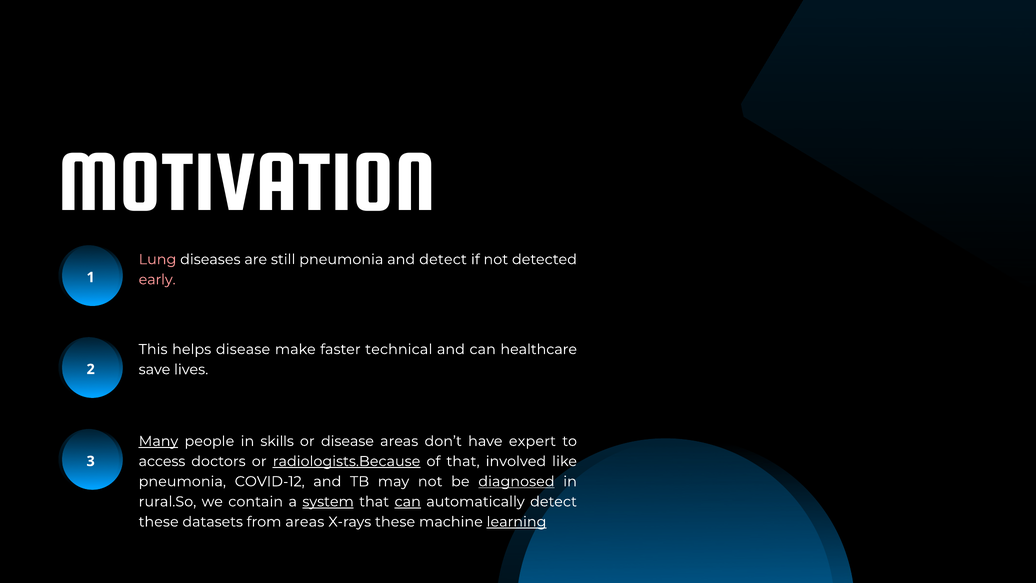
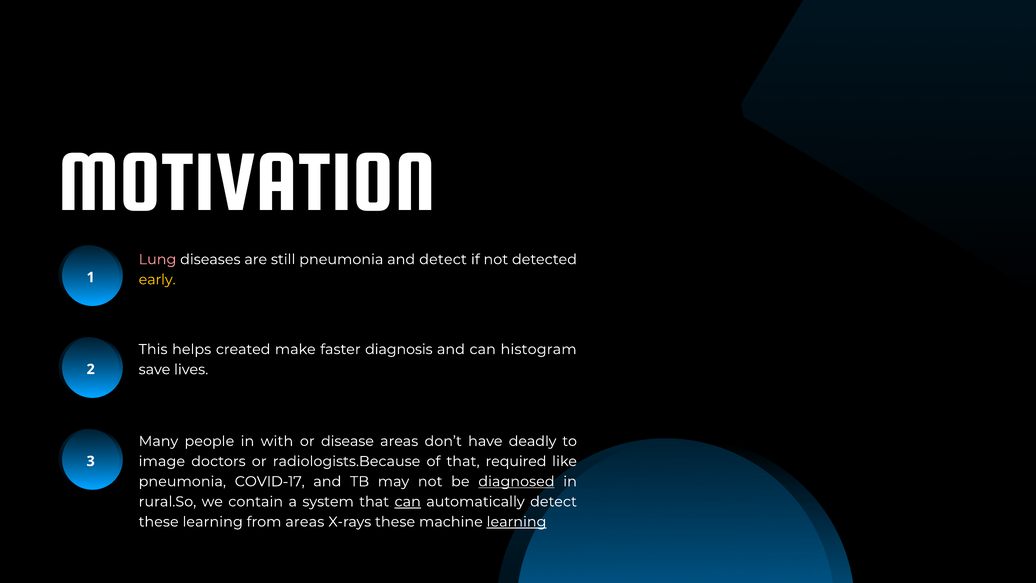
early colour: pink -> yellow (157, 279)
helps disease: disease -> created (243, 349)
technical: technical -> diagnosis (399, 349)
healthcare: healthcare -> histogram (539, 349)
Many underline: present -> none (158, 441)
skills: skills -> with (277, 441)
expert: expert -> deadly (533, 441)
access: access -> image (162, 461)
radiologists.Because underline: present -> none (347, 461)
involved: involved -> required (516, 461)
COVID-12: COVID-12 -> COVID-17 (270, 481)
system underline: present -> none (328, 501)
these datasets: datasets -> learning (213, 522)
